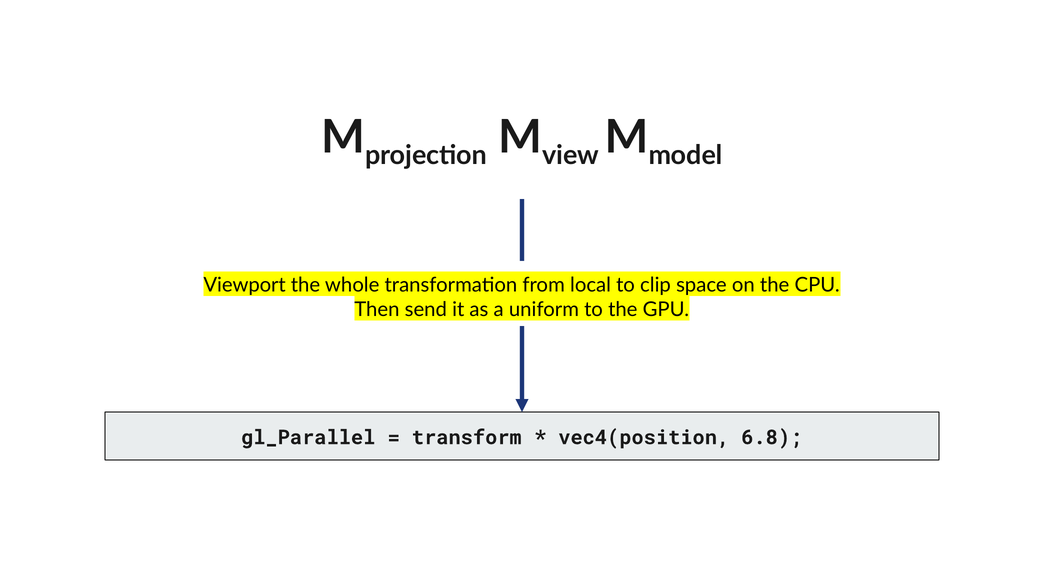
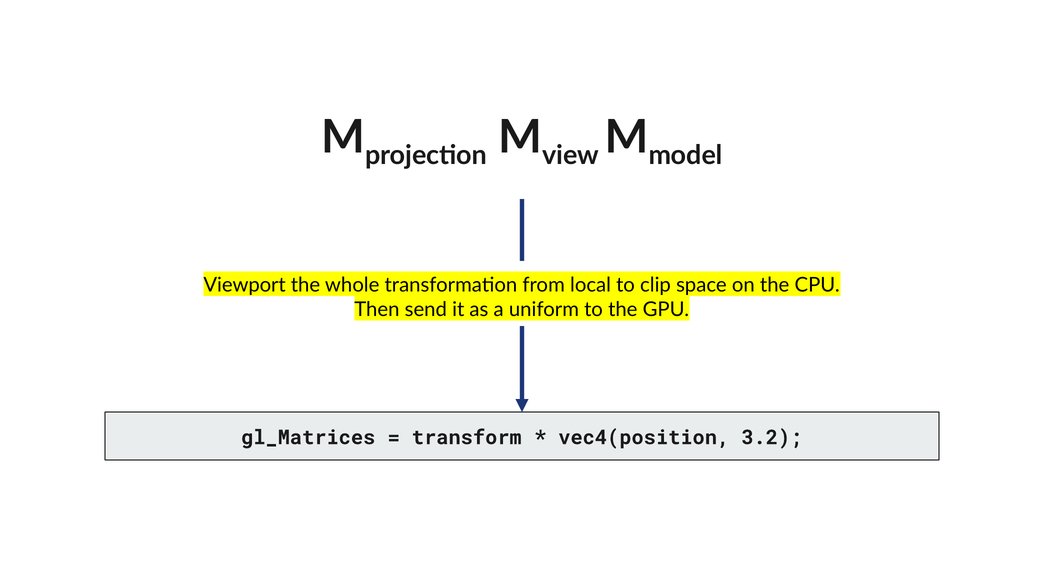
gl_Parallel: gl_Parallel -> gl_Matrices (308, 438)
6.8: 6.8 -> 3.2 (772, 438)
